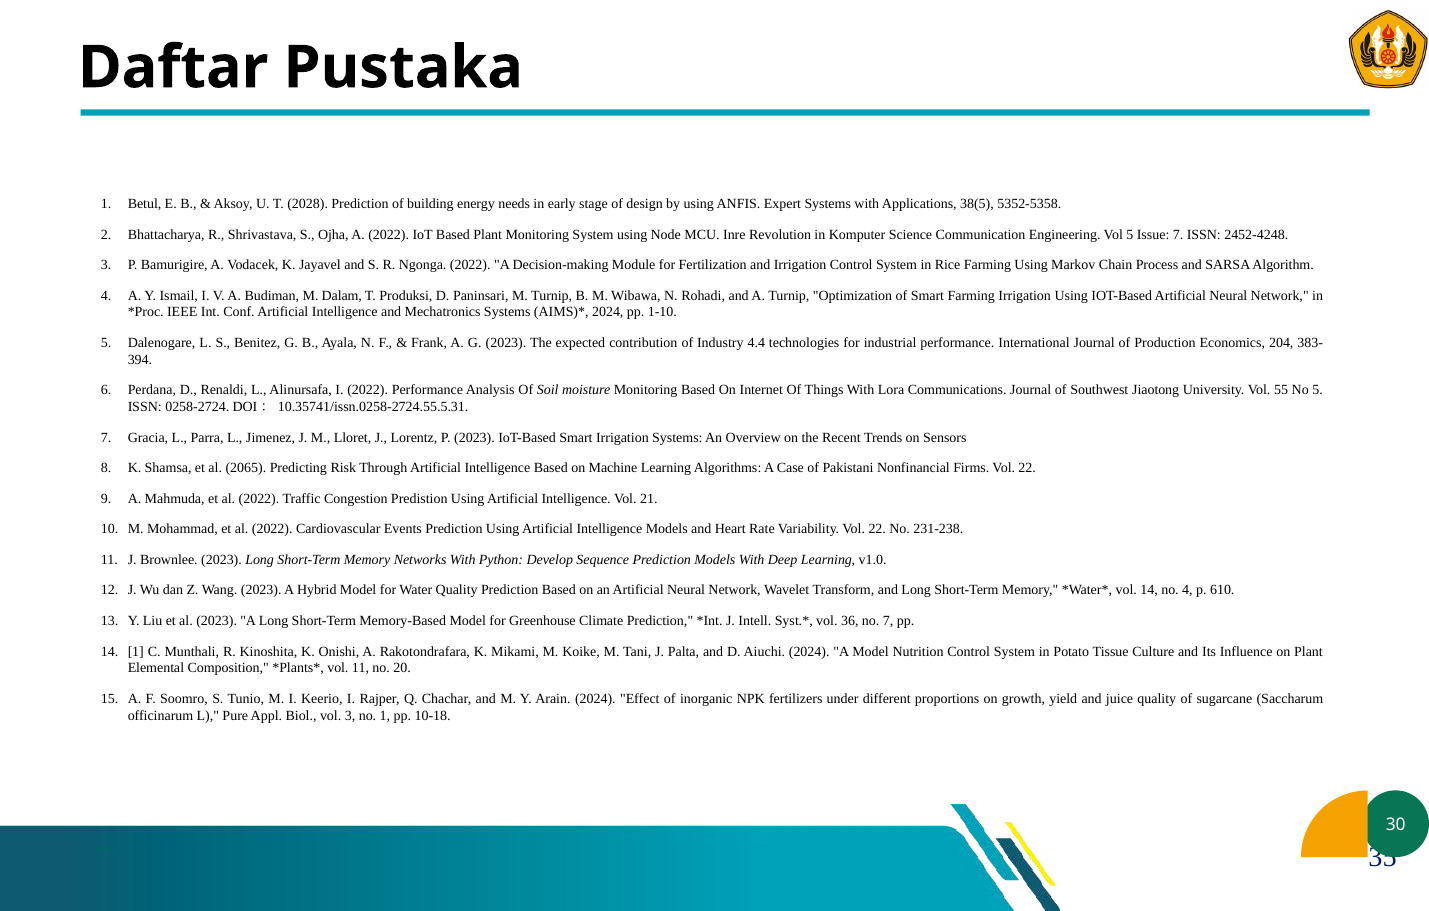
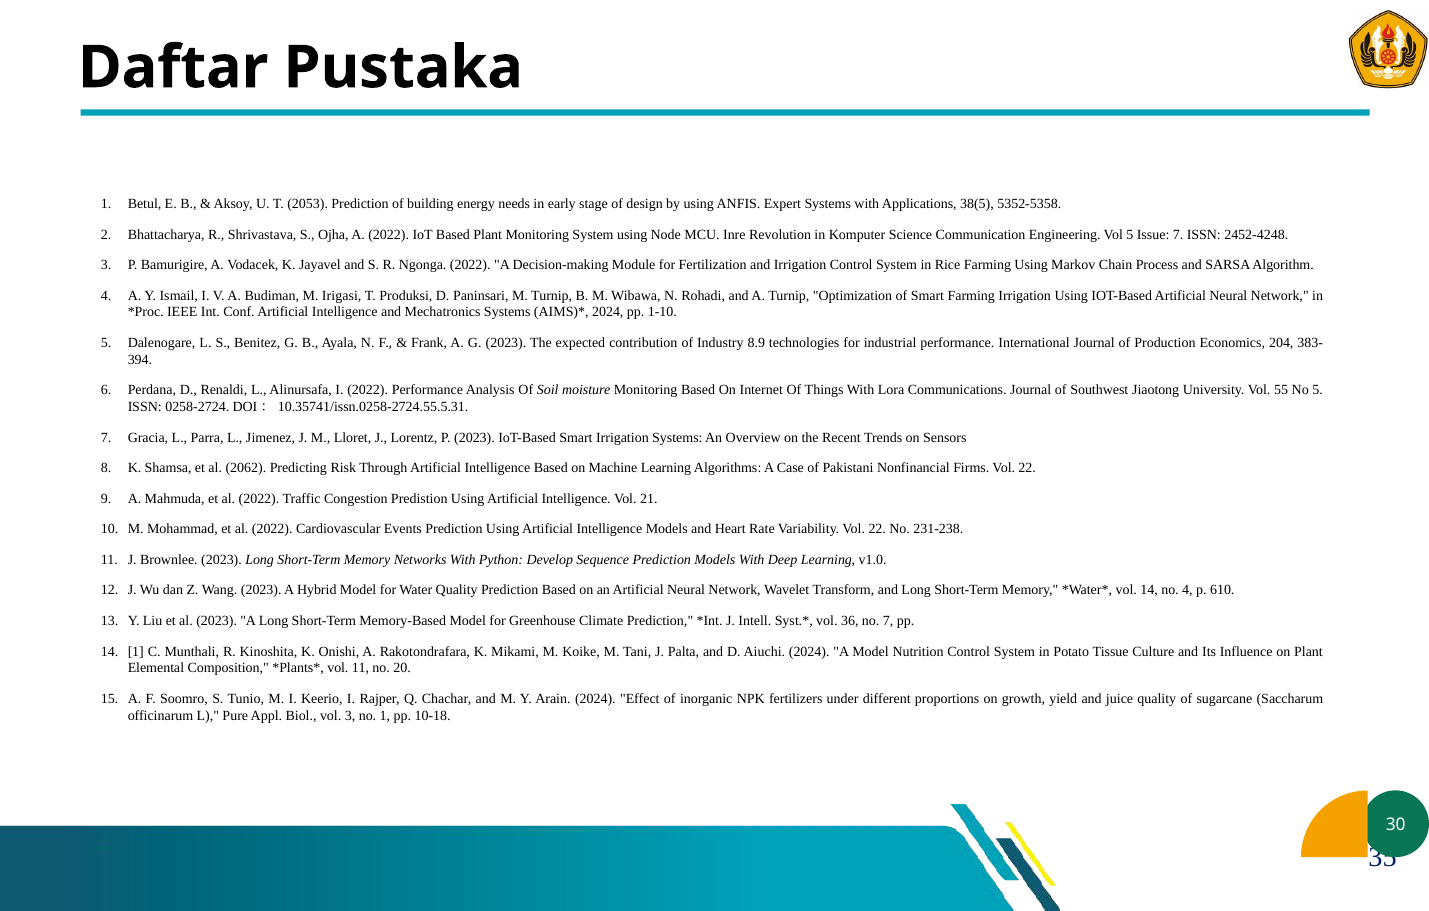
2028: 2028 -> 2053 (308, 204)
Dalam: Dalam -> Irigasi (342, 296)
4.4: 4.4 -> 8.9 (756, 343)
2065: 2065 -> 2062 (246, 468)
